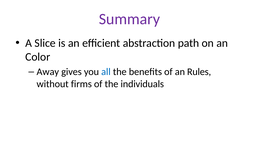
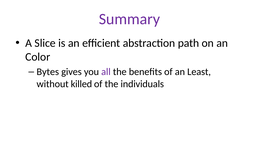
Away: Away -> Bytes (48, 72)
all colour: blue -> purple (106, 72)
Rules: Rules -> Least (199, 72)
firms: firms -> killed (81, 84)
